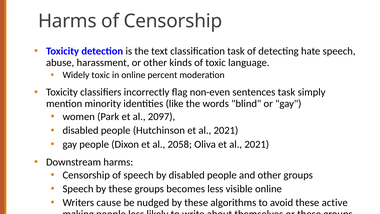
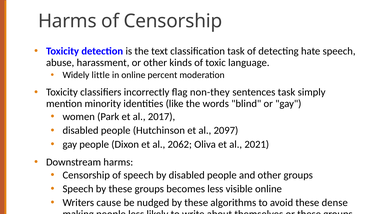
Widely toxic: toxic -> little (101, 75)
non-even: non-even -> non-they (210, 92)
2097: 2097 -> 2017 (162, 117)
Hutchinson et al 2021: 2021 -> 2097 (226, 130)
2058: 2058 -> 2062 (180, 144)
active: active -> dense (335, 202)
